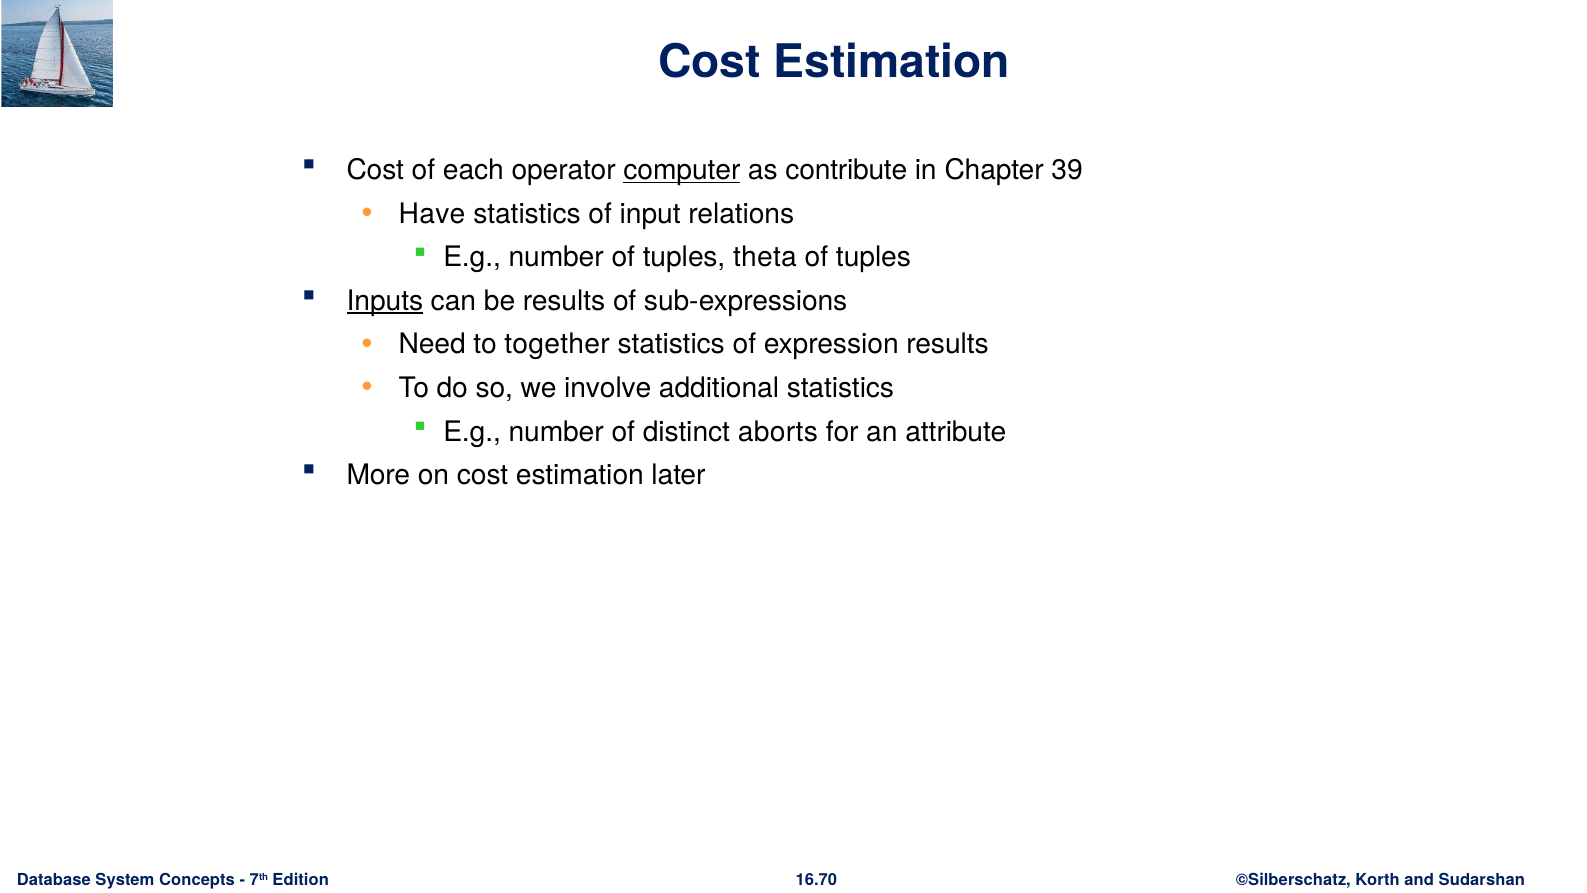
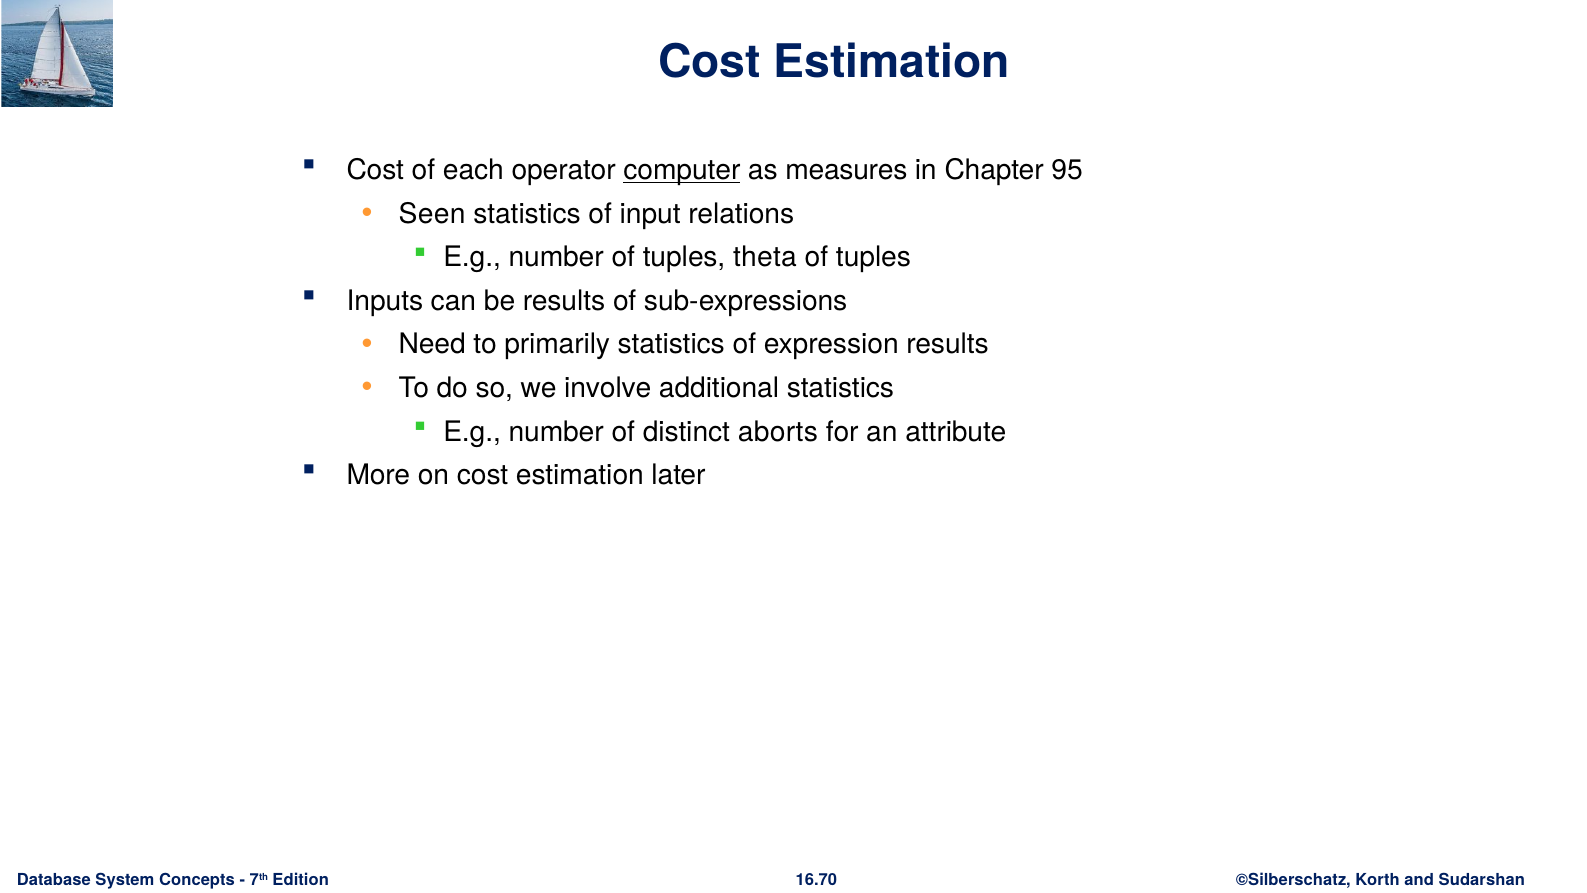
contribute: contribute -> measures (846, 170)
39: 39 -> 95 (1067, 170)
Have: Have -> Seen (432, 214)
Inputs underline: present -> none (385, 301)
together: together -> primarily (557, 344)
